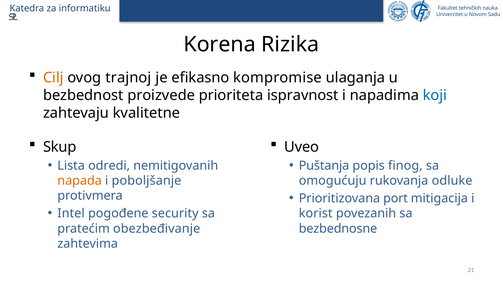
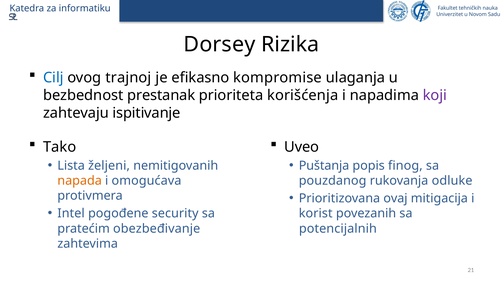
Korena: Korena -> Dorsey (219, 44)
Cilj colour: orange -> blue (53, 78)
proizvede: proizvede -> prestanak (161, 95)
ispravnost: ispravnost -> korišćenja (303, 95)
koji colour: blue -> purple (435, 95)
kvalitetne: kvalitetne -> ispitivanje (147, 113)
Skup: Skup -> Tako (60, 147)
odredi: odredi -> željeni (109, 166)
poboljšanje: poboljšanje -> omogućava (146, 181)
omogućuju: omogućuju -> pouzdanog (333, 181)
port: port -> ovaj (395, 198)
bezbednosne: bezbednosne -> potencijalnih (338, 228)
